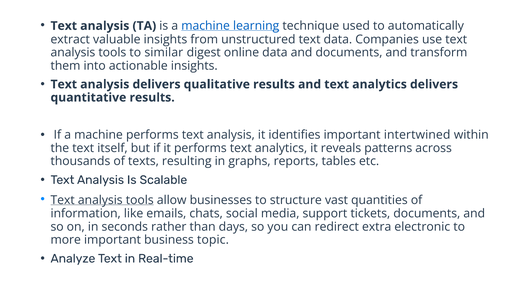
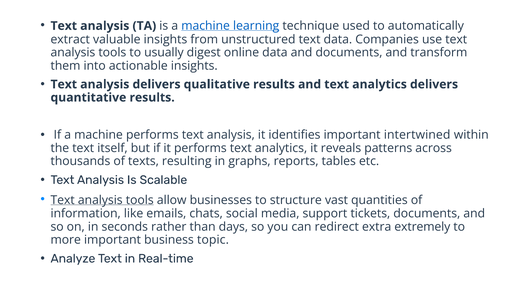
similar: similar -> usually (164, 53)
electronic: electronic -> extremely (422, 227)
